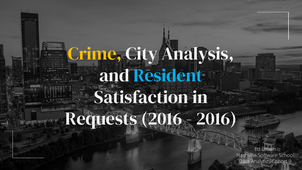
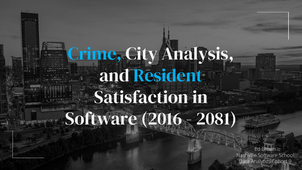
Crime colour: yellow -> light blue (95, 54)
Requests: Requests -> Software (101, 119)
2016: 2016 -> 2081 (216, 119)
